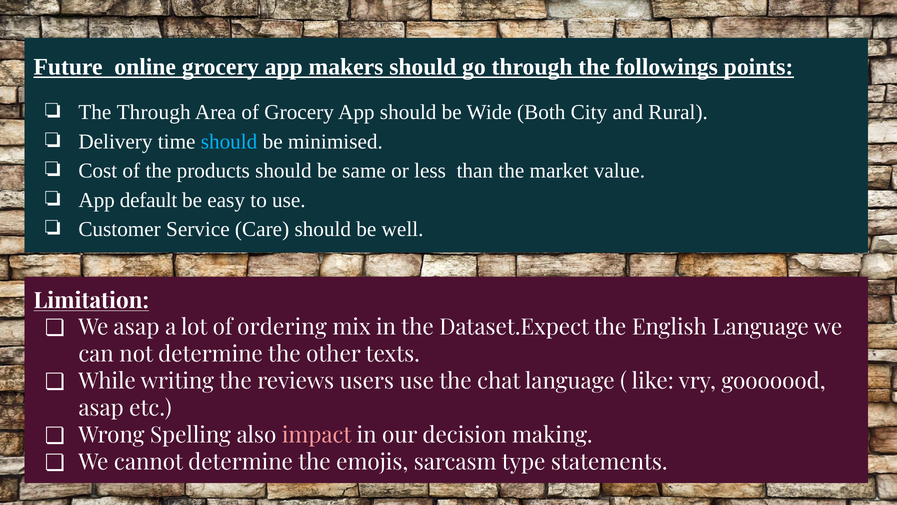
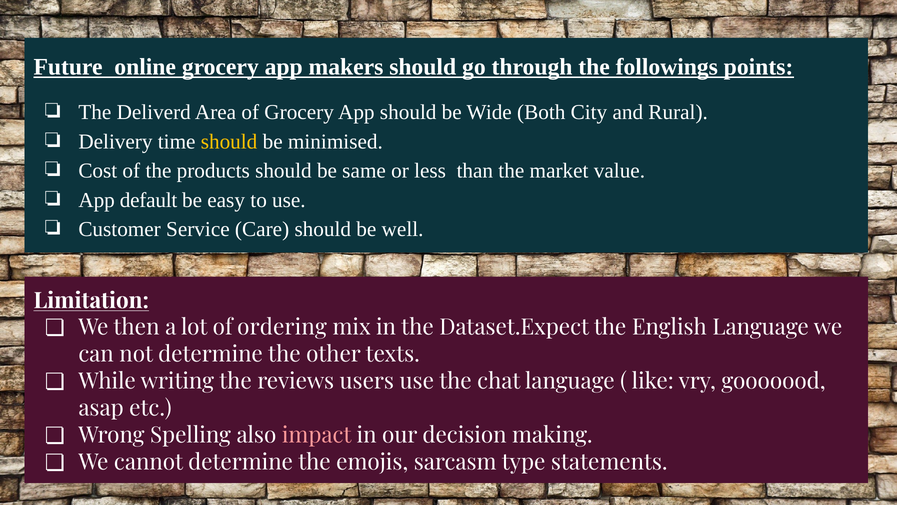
The Through: Through -> Deliverd (154, 112)
should colour: light blue -> yellow (229, 142)
We asap: asap -> then (136, 327)
